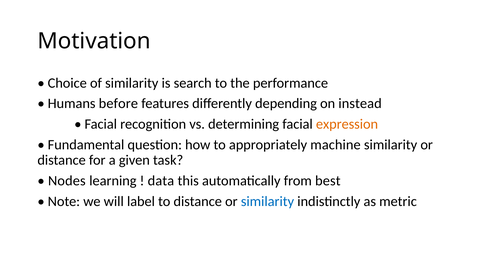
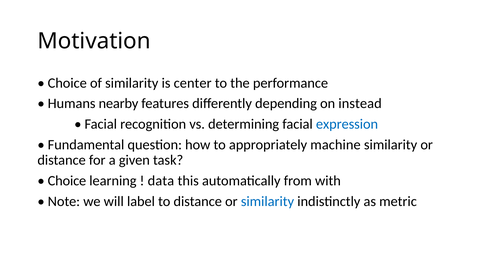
search: search -> center (193, 83)
before: before -> nearby (119, 104)
expression colour: orange -> blue (347, 124)
Nodes: Nodes -> Choice (67, 181)
best: best -> with (328, 181)
